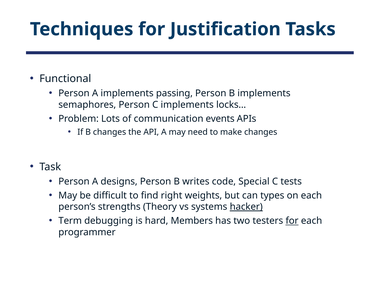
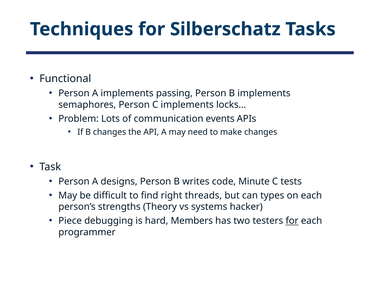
Justification: Justification -> Silberschatz (225, 29)
Special: Special -> Minute (254, 181)
weights: weights -> threads (203, 195)
hacker underline: present -> none (246, 207)
Term: Term -> Piece (70, 221)
